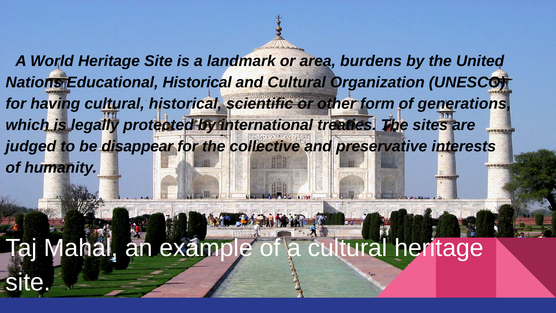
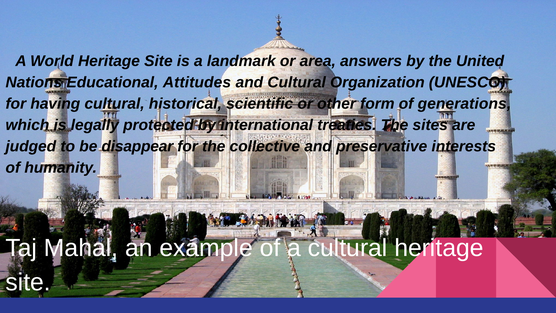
burdens: burdens -> answers (371, 61)
Educational Historical: Historical -> Attitudes (197, 82)
